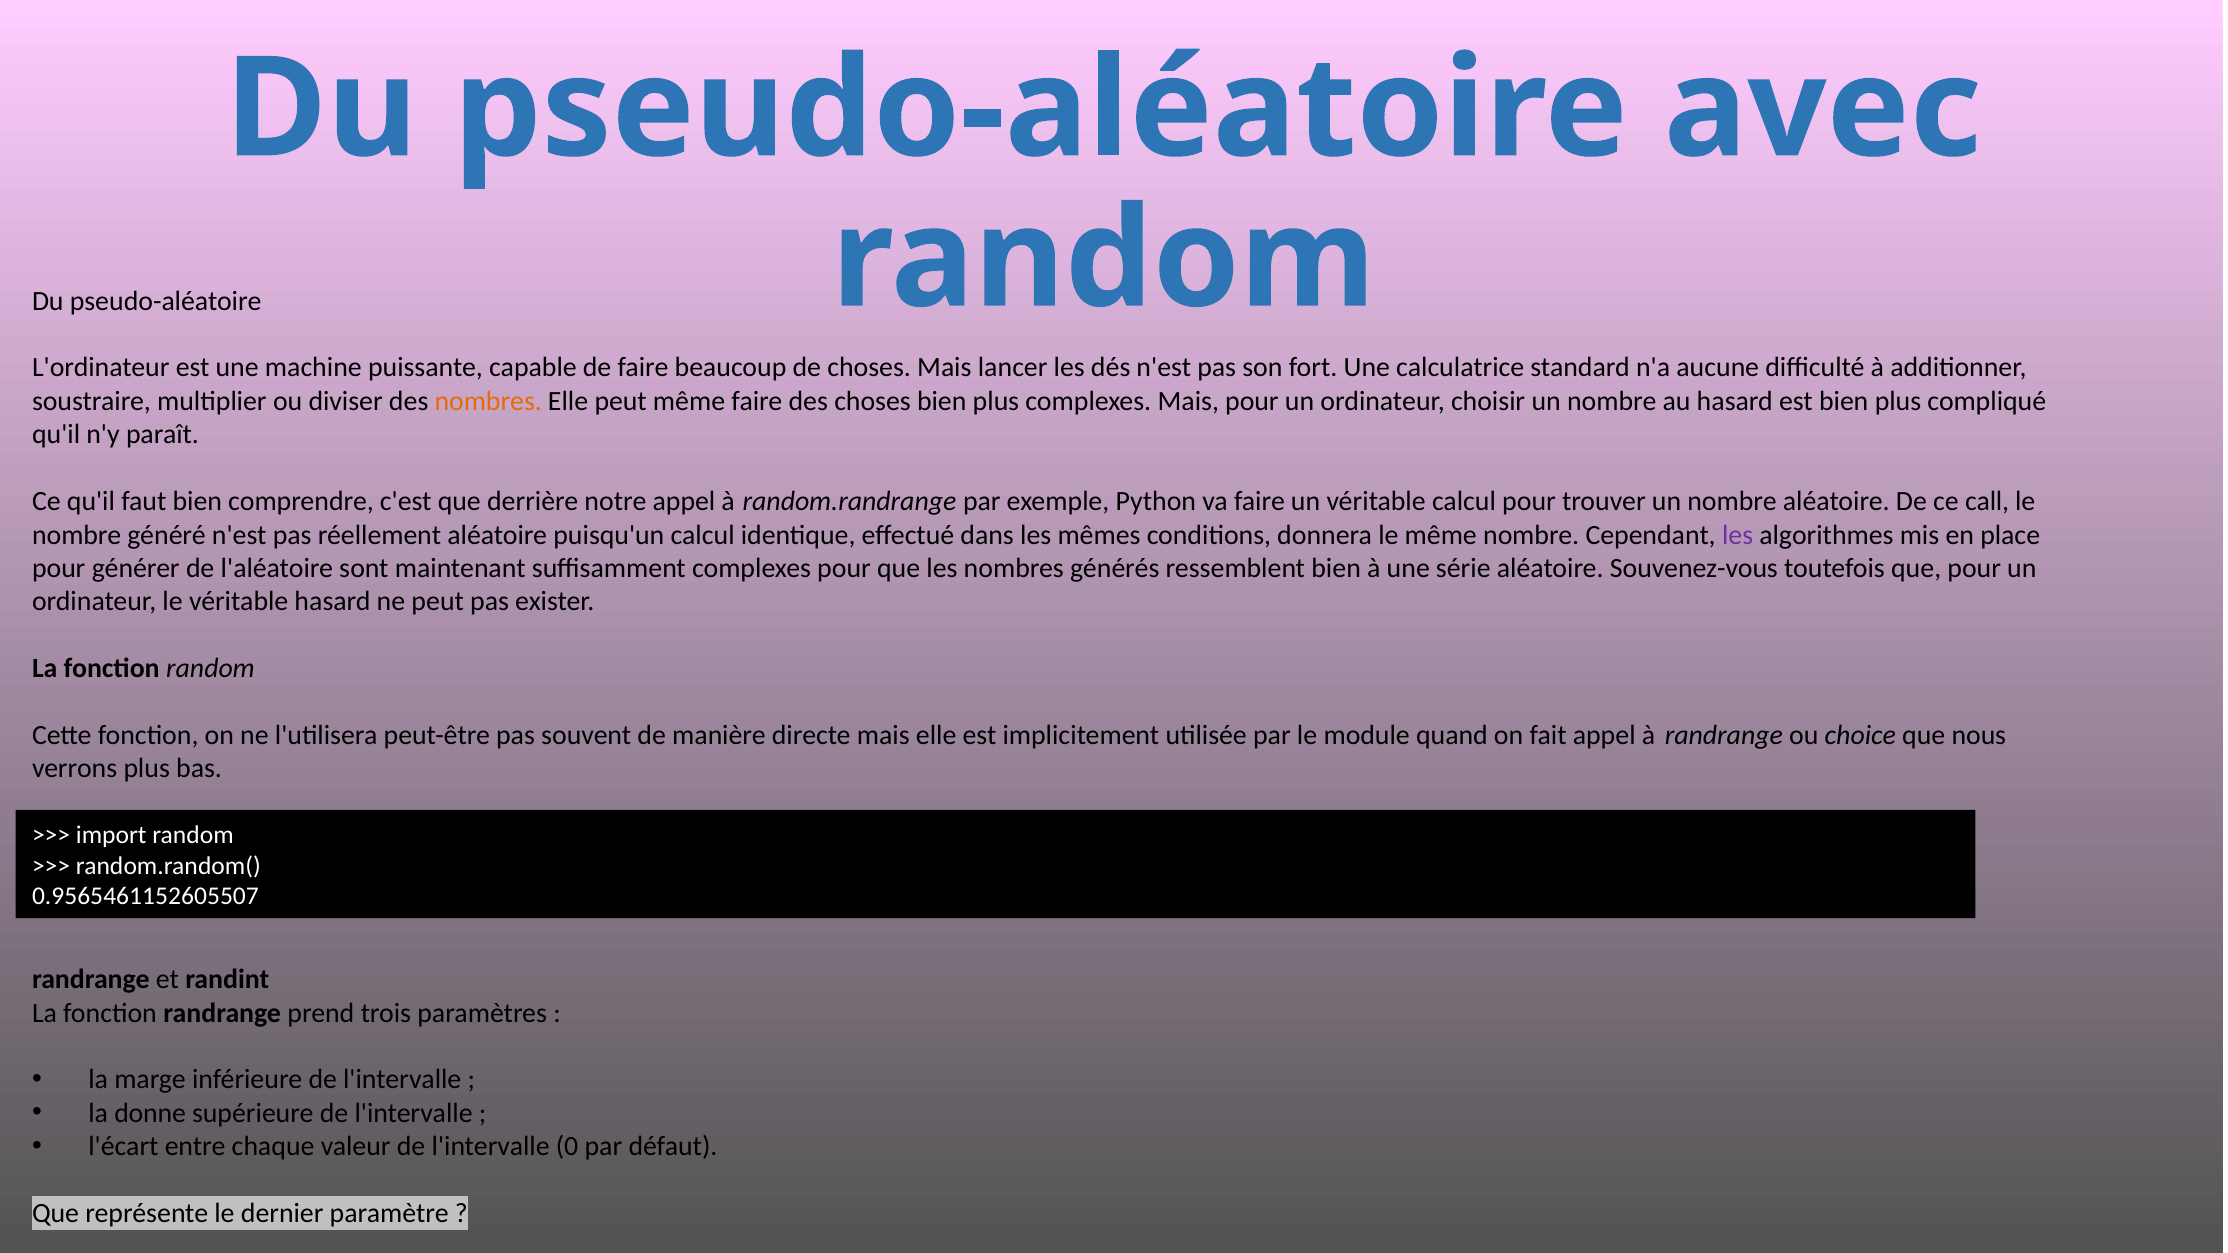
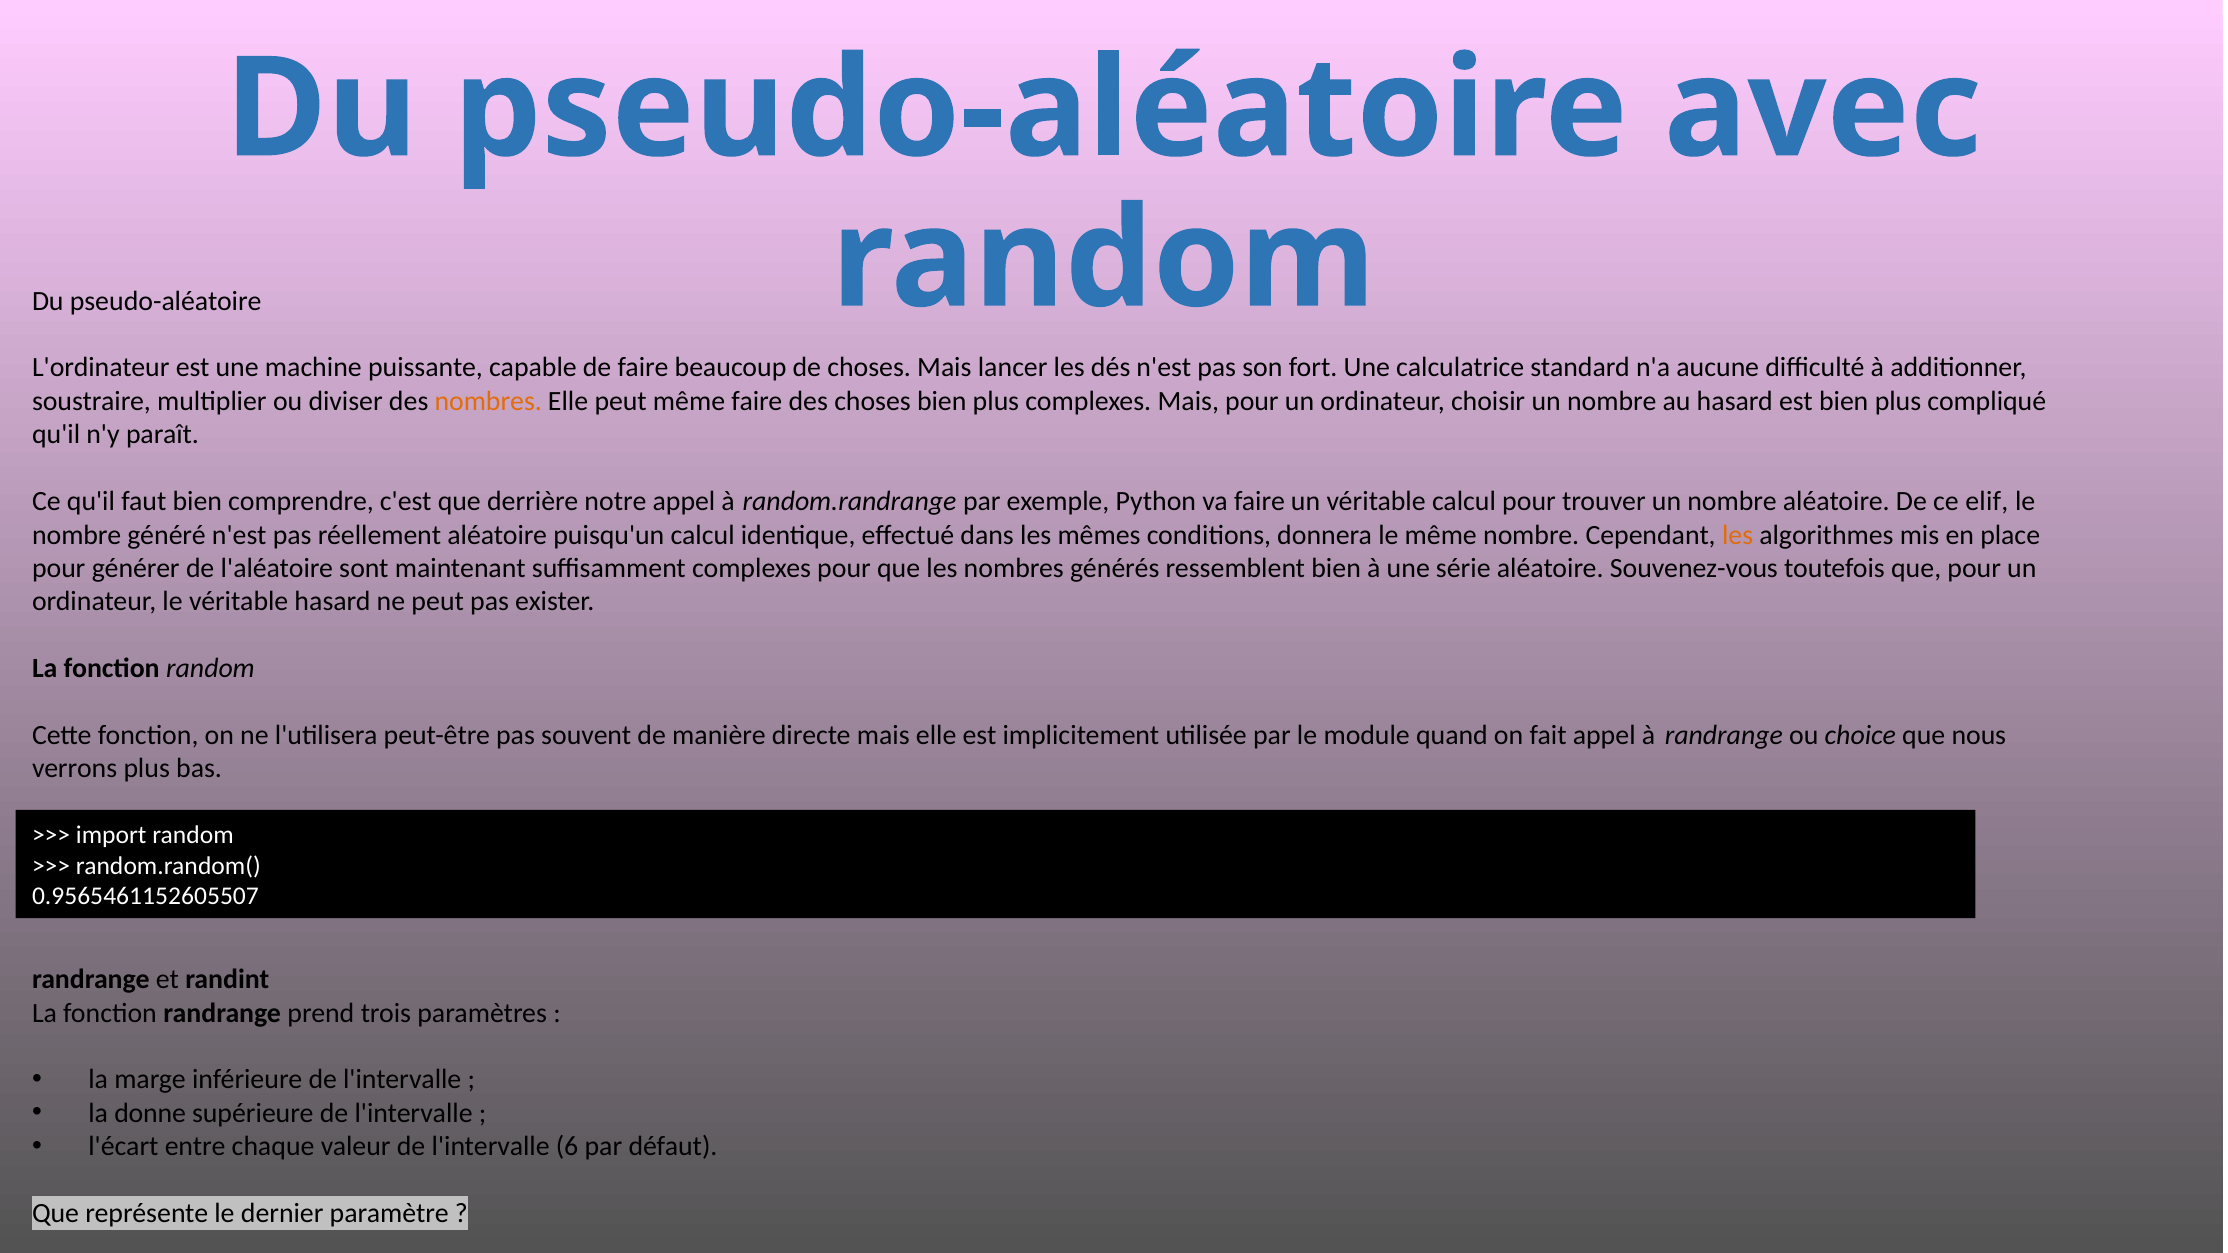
call: call -> elif (1987, 502)
les colour: purple -> orange (1738, 535)
l'intervalle 0: 0 -> 6 (567, 1147)
